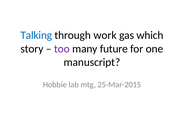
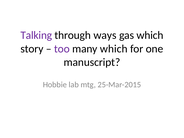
Talking colour: blue -> purple (36, 35)
work: work -> ways (105, 35)
many future: future -> which (114, 49)
